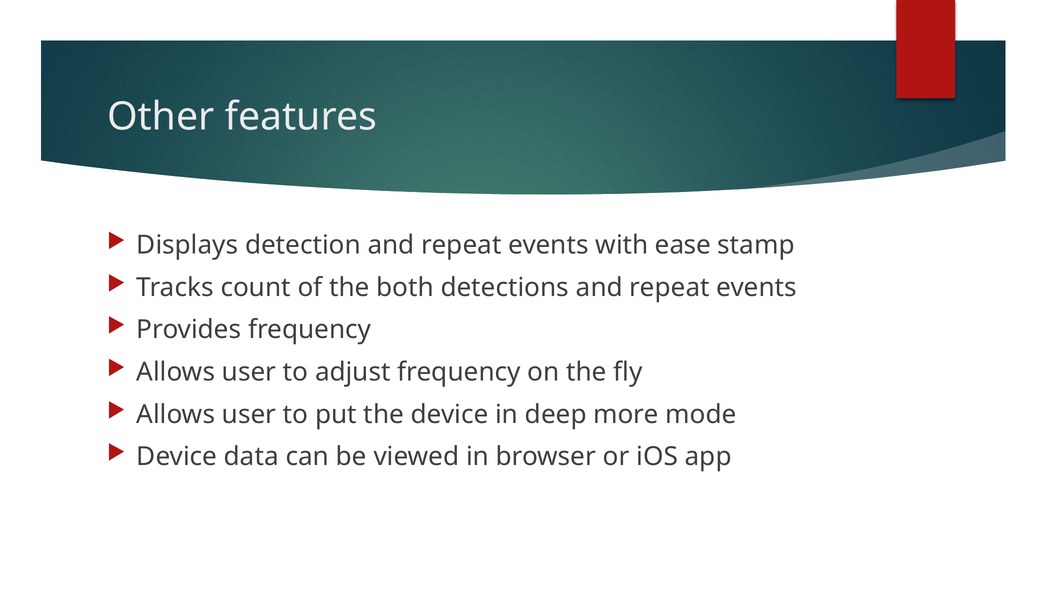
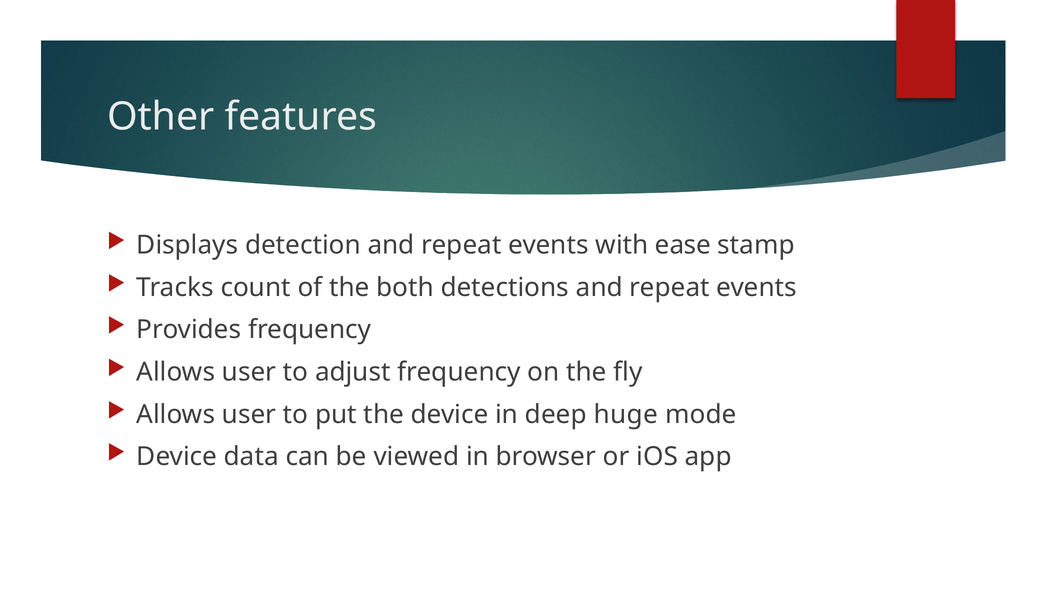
more: more -> huge (626, 414)
